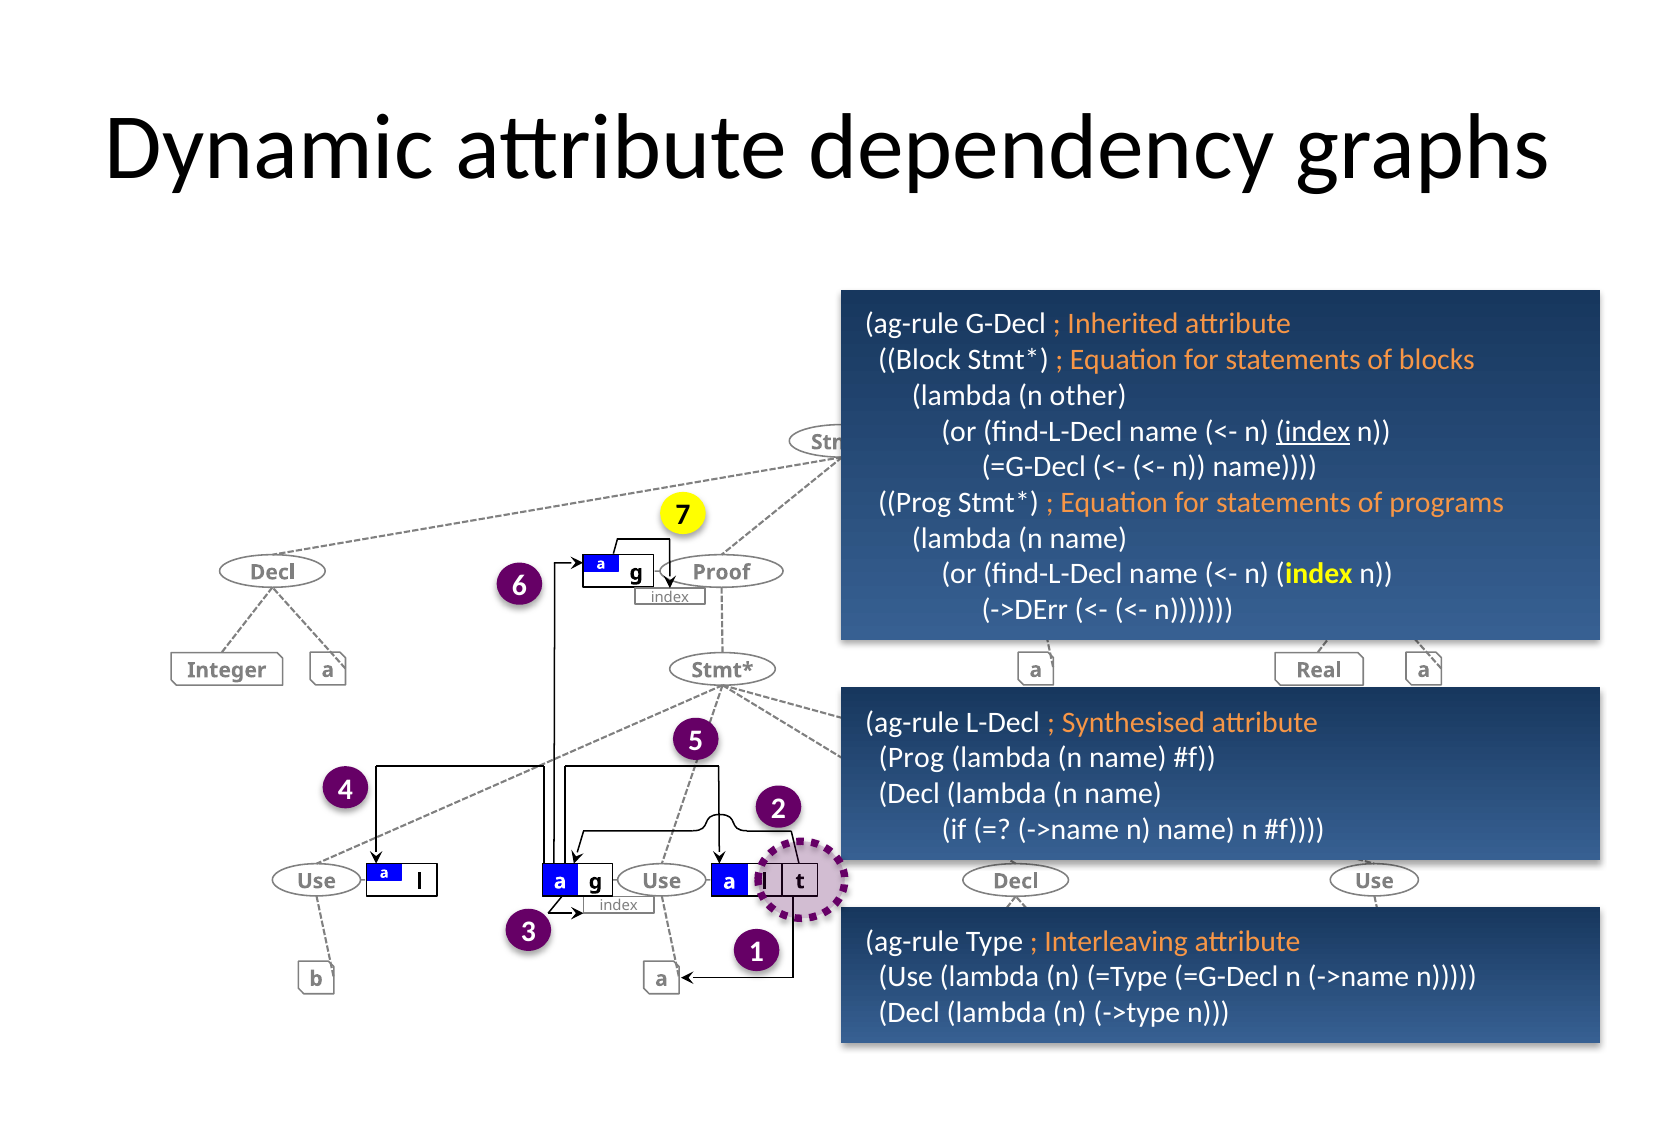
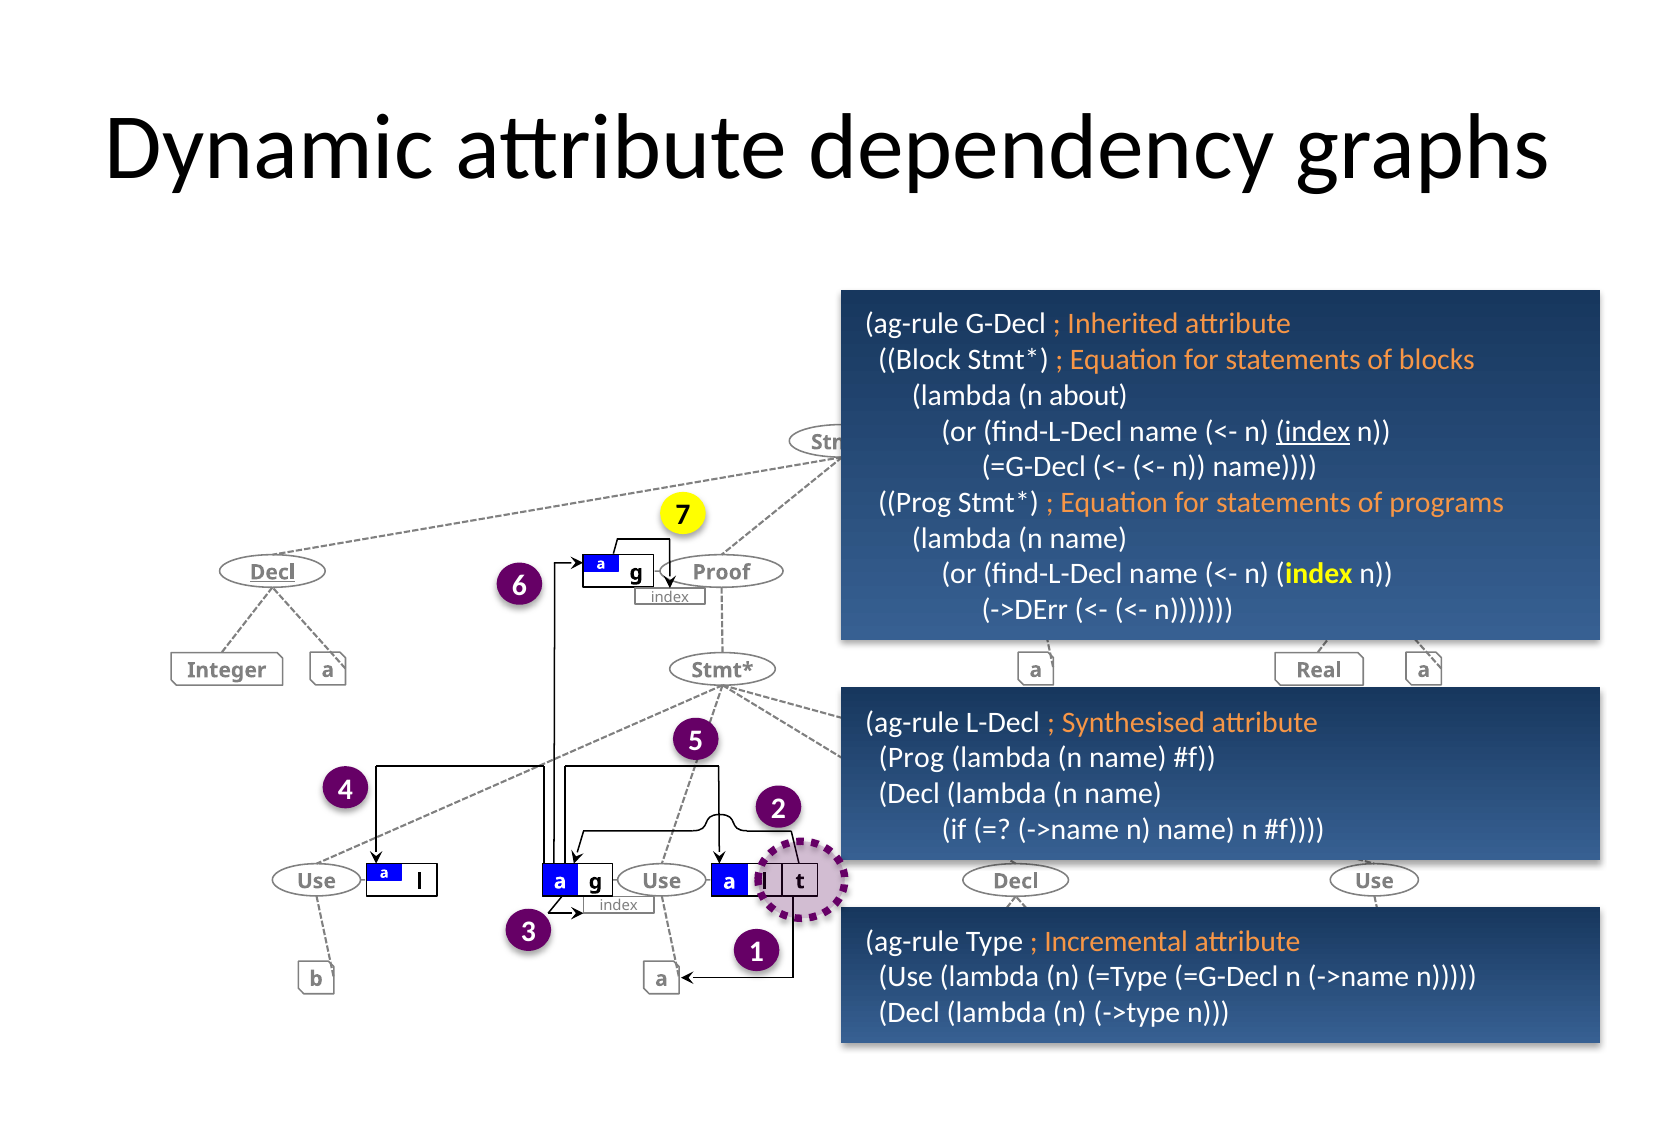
other: other -> about (1088, 396)
Decl underline: none -> present (272, 572)
Interleaving: Interleaving -> Incremental (1116, 941)
